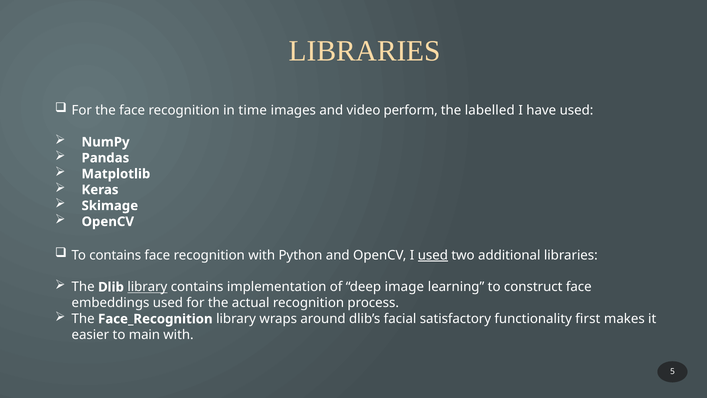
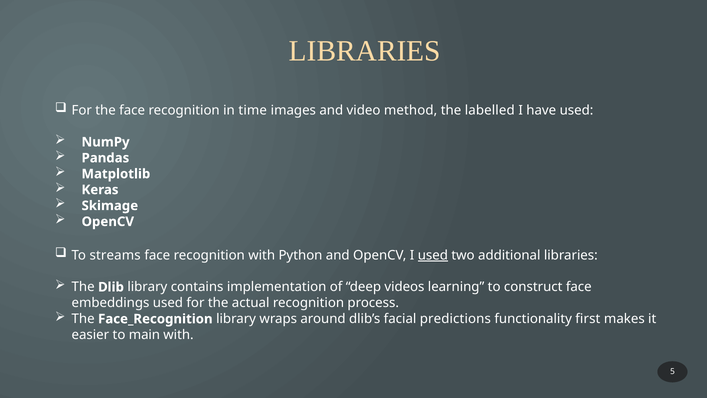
perform: perform -> method (411, 110)
To contains: contains -> streams (115, 255)
library underline: present -> none (147, 287)
image: image -> videos (404, 287)
satisfactory: satisfactory -> predictions (455, 319)
